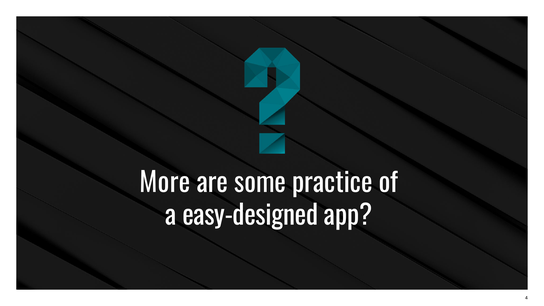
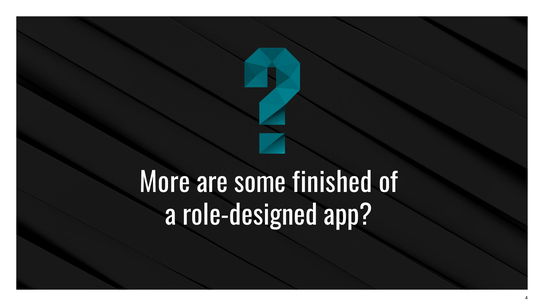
practice: practice -> finished (332, 183)
easy-designed: easy-designed -> role-designed (250, 216)
